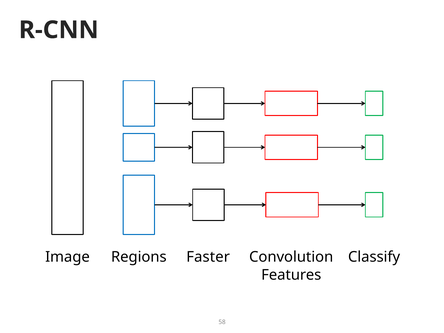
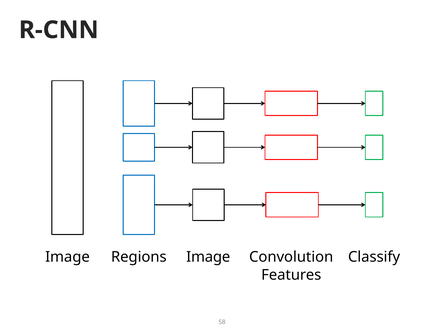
Regions Faster: Faster -> Image (208, 257)
